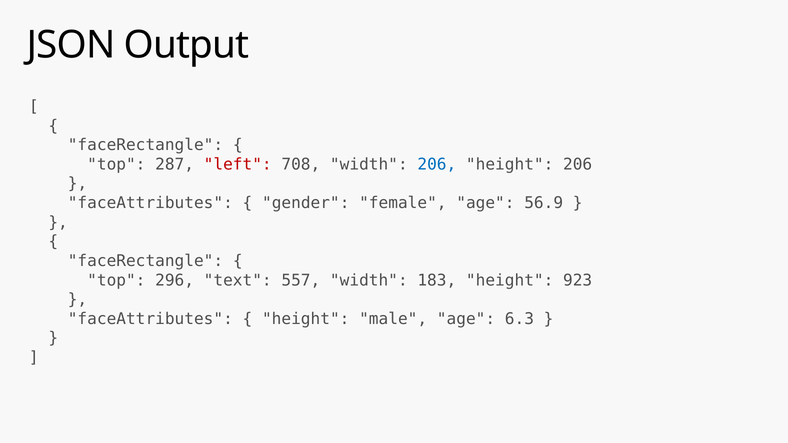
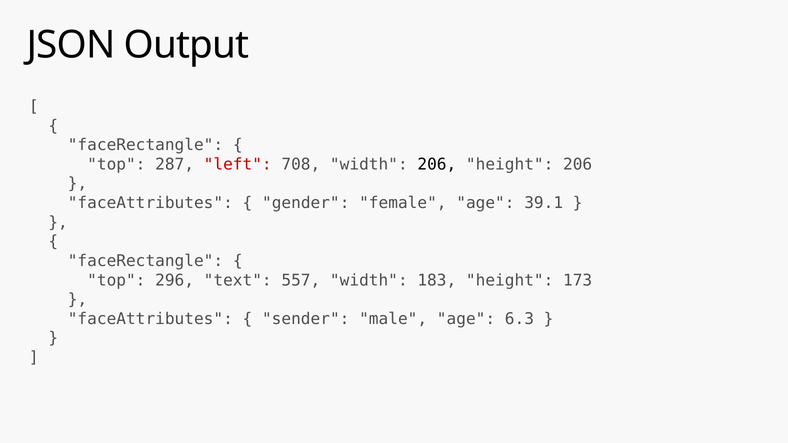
206 colour: blue -> black (437, 164)
56.9: 56.9 -> 39.1 (544, 203)
923: 923 -> 173 (578, 280)
height: height -> sender (306, 319)
